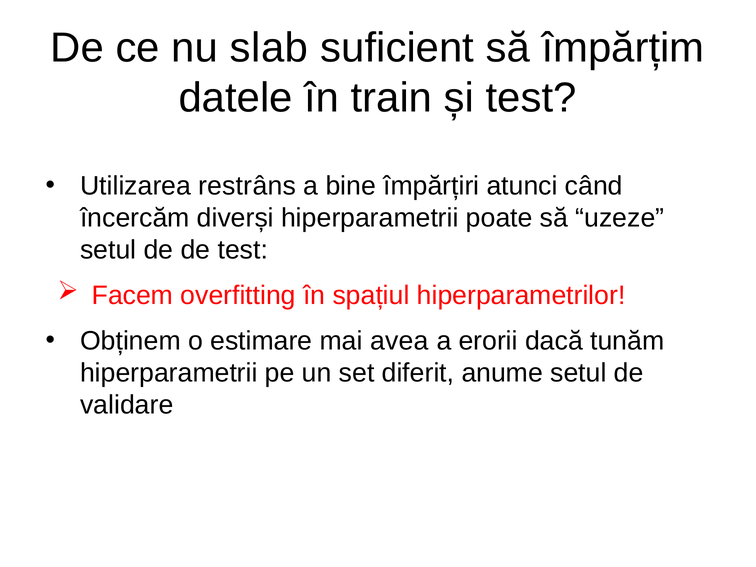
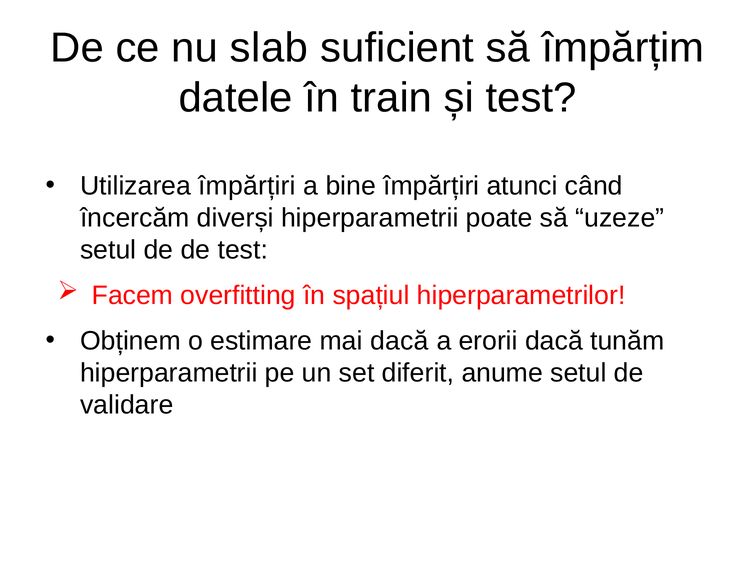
Utilizarea restrâns: restrâns -> împărțiri (247, 186)
mai avea: avea -> dacă (399, 341)
